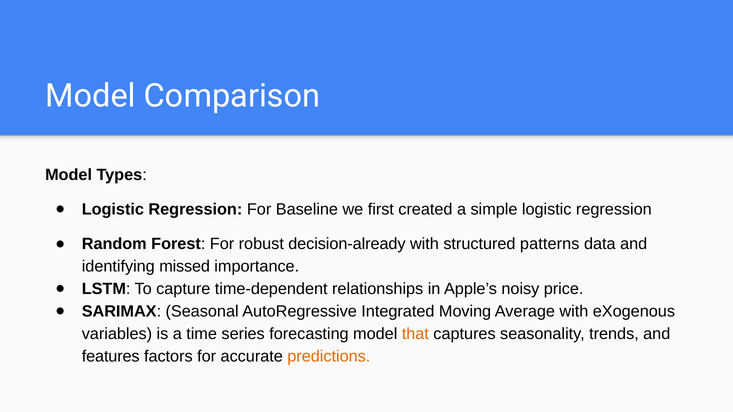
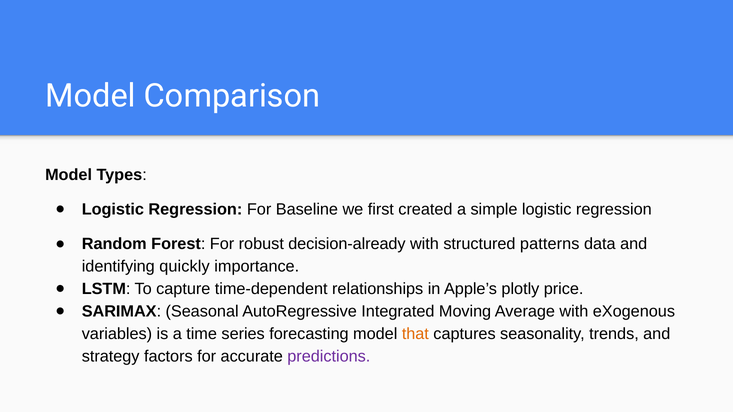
missed: missed -> quickly (185, 267)
noisy: noisy -> plotly (520, 289)
features: features -> strategy (111, 357)
predictions colour: orange -> purple (329, 357)
